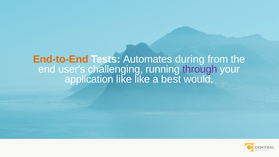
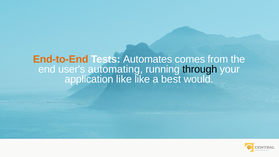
during: during -> comes (190, 59)
challenging: challenging -> automating (115, 69)
through colour: purple -> black (200, 69)
